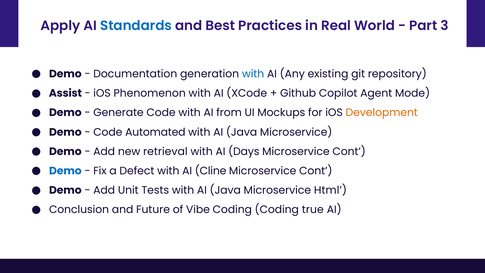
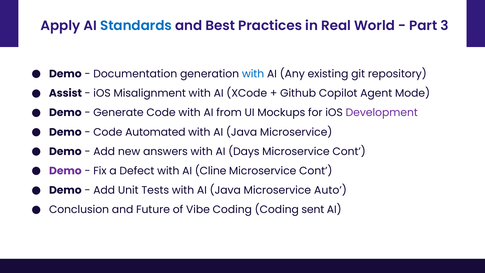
Phenomenon: Phenomenon -> Misalignment (150, 93)
Development colour: orange -> purple (382, 113)
retrieval: retrieval -> answers (165, 151)
Demo colour: blue -> purple (65, 171)
Html: Html -> Auto (330, 190)
true: true -> sent (313, 210)
